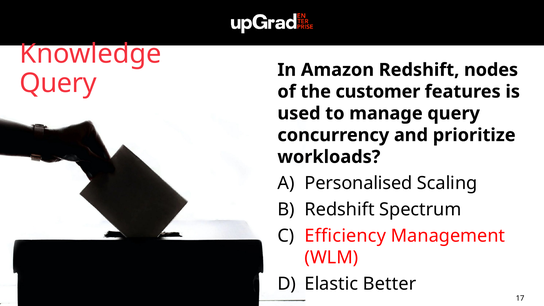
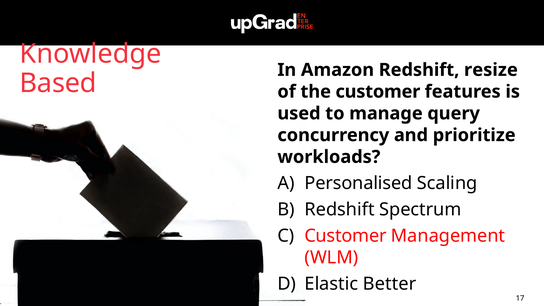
Query: Query -> Based (58, 83)
nodes: nodes -> resize (491, 70)
Efficiency: Efficiency -> Customer (345, 236)
